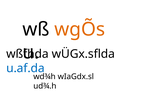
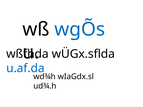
wgÕs colour: orange -> blue (80, 29)
